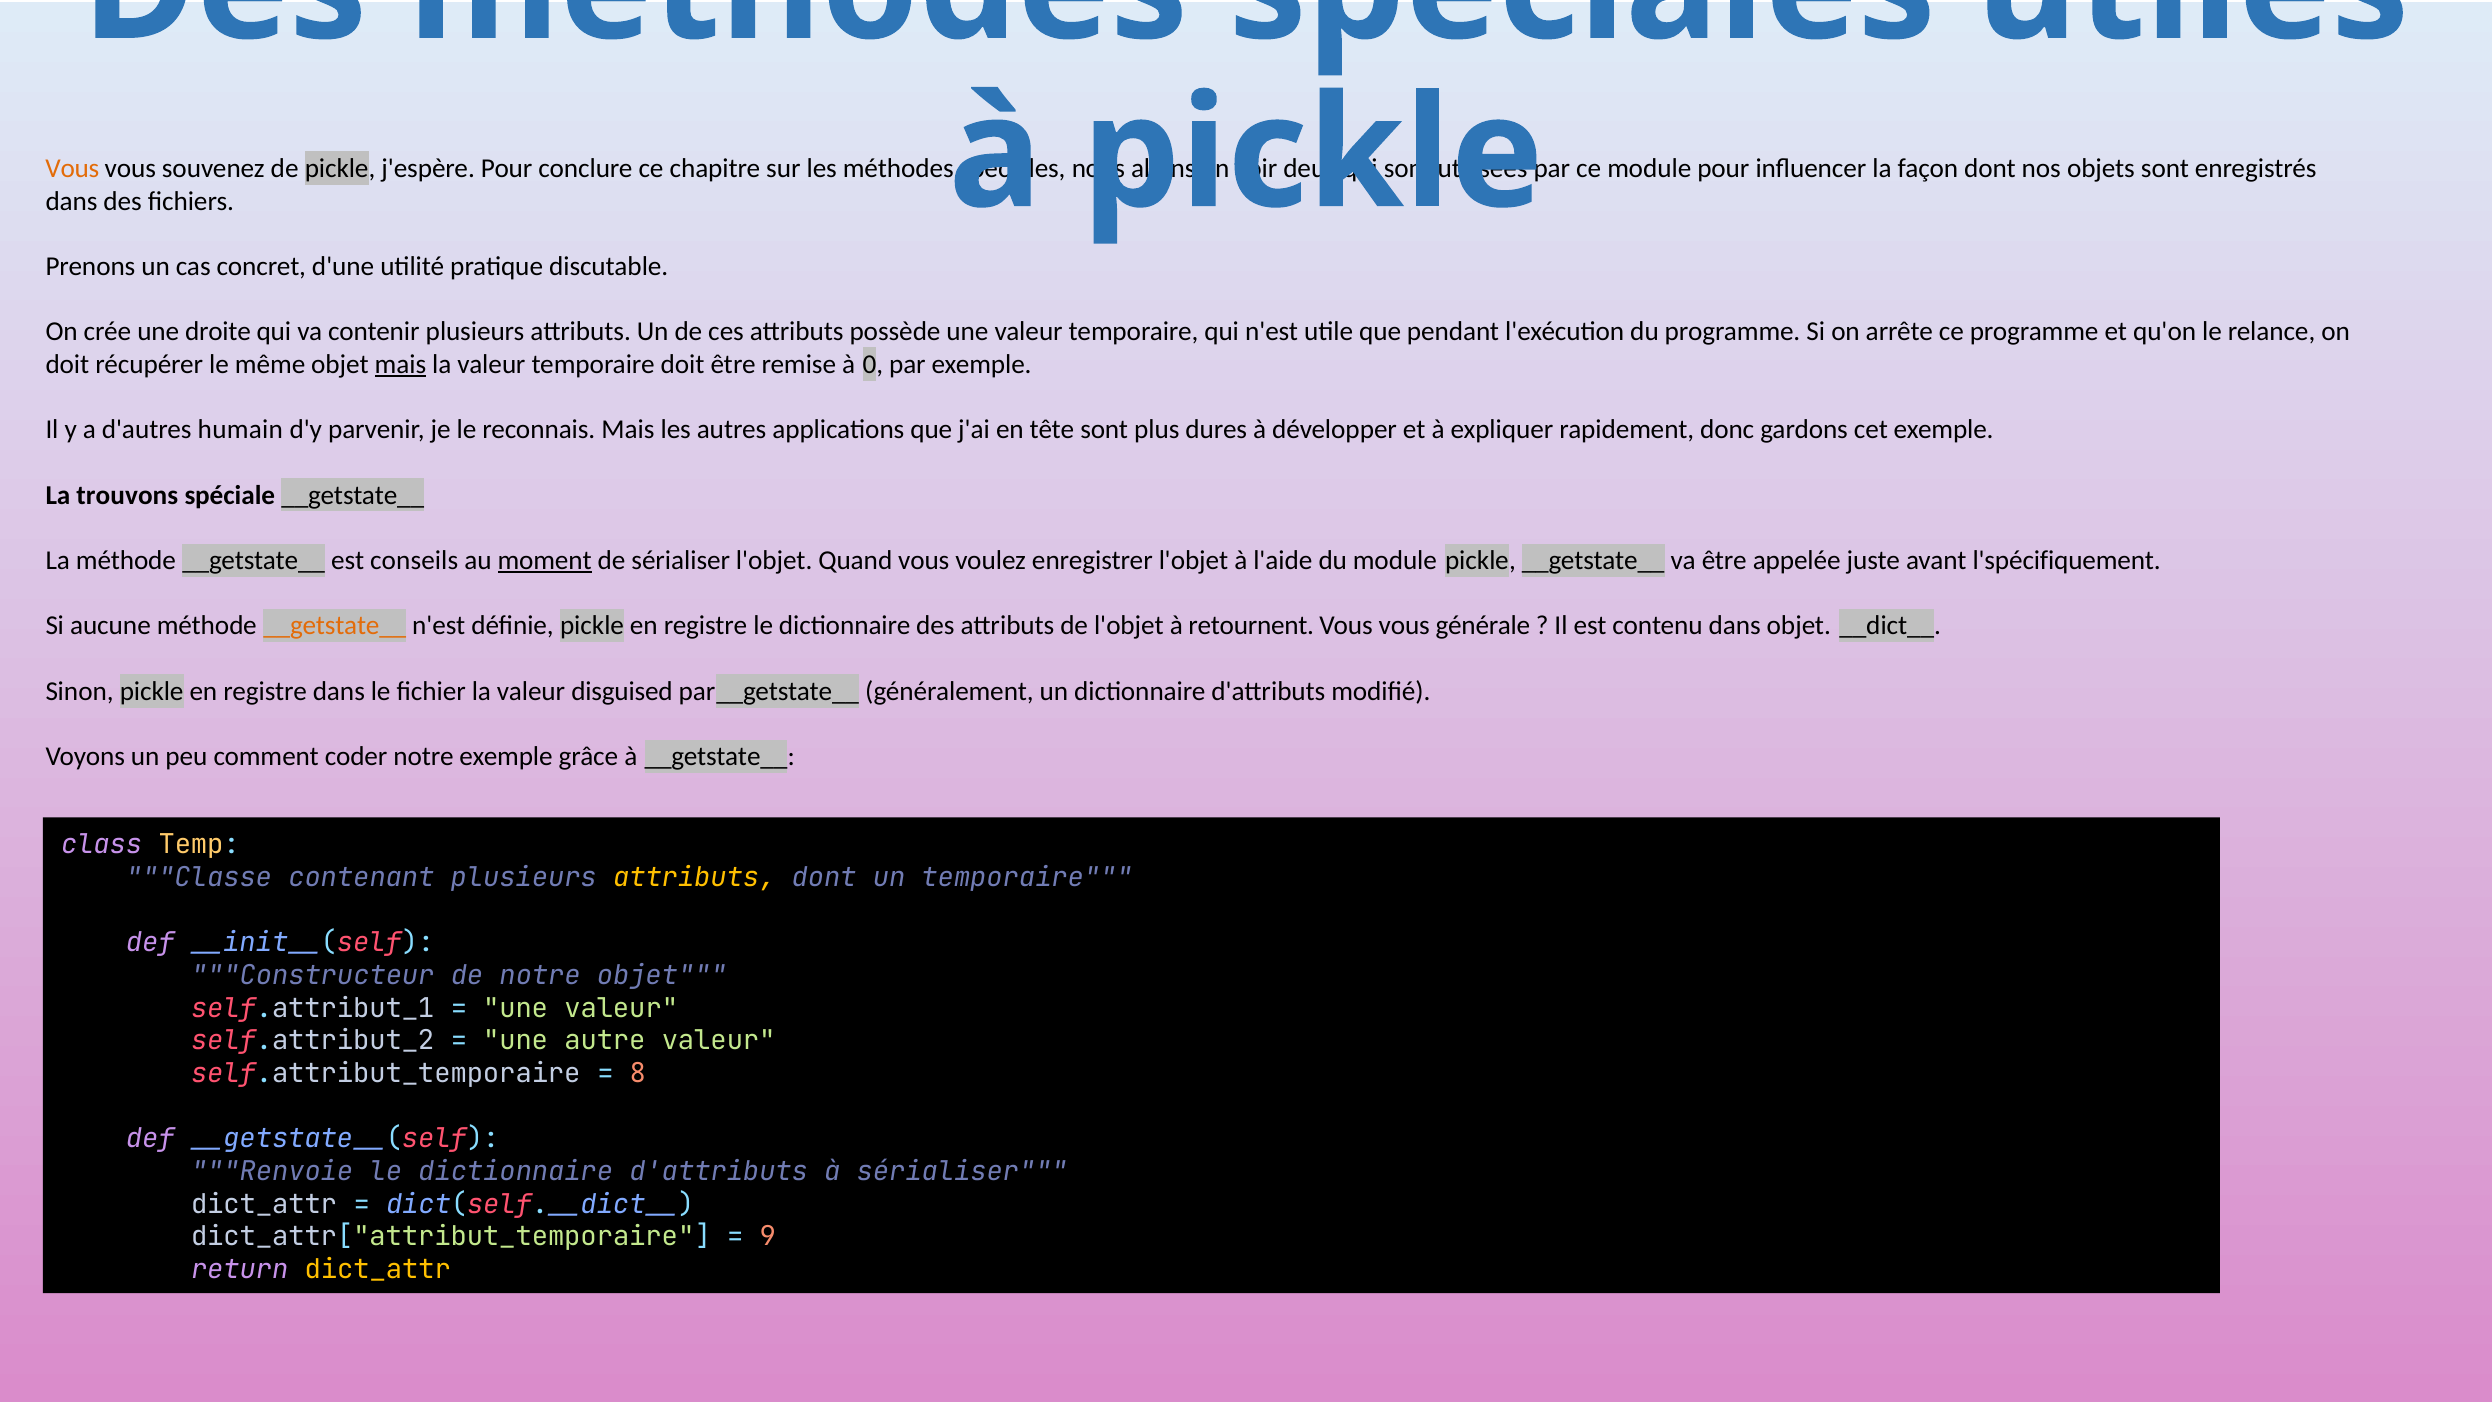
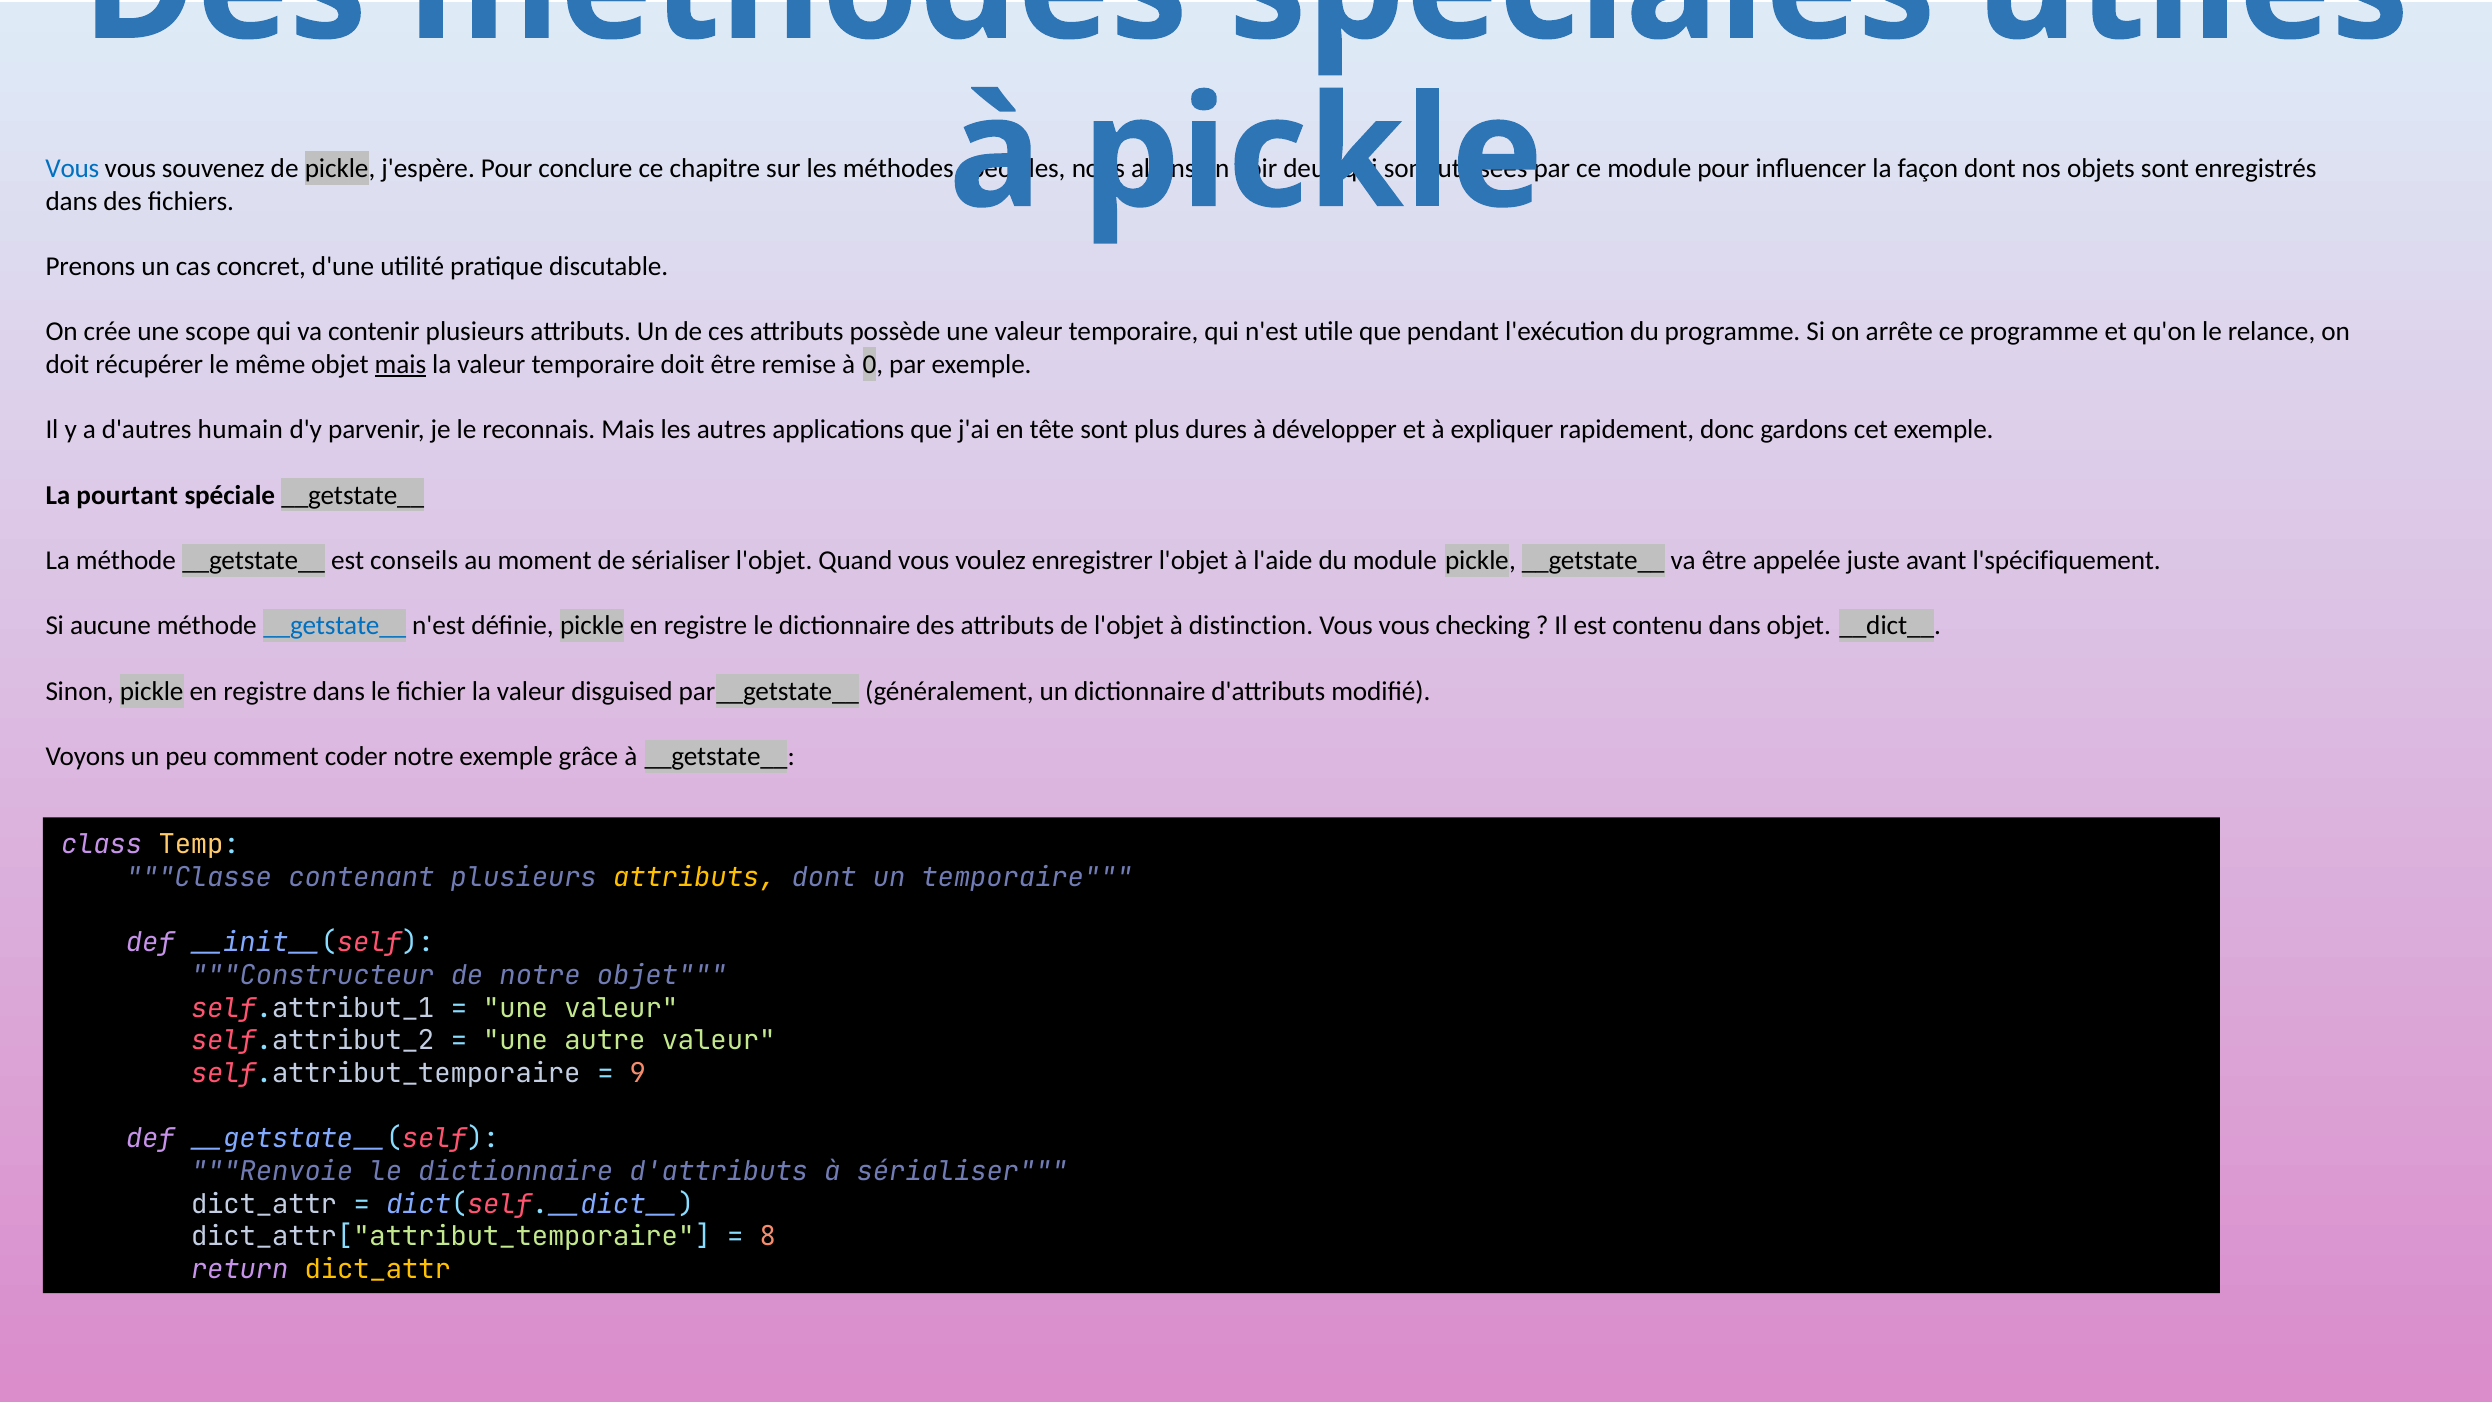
Vous colour: orange -> blue (72, 168)
droite: droite -> scope (218, 332)
trouvons: trouvons -> pourtant (127, 495)
moment underline: present -> none (545, 560)
__getstate__ colour: orange -> blue (335, 626)
retournent: retournent -> distinction (1251, 626)
générale: générale -> checking (1483, 626)
8: 8 -> 9 (638, 1073)
9: 9 -> 8 (768, 1237)
